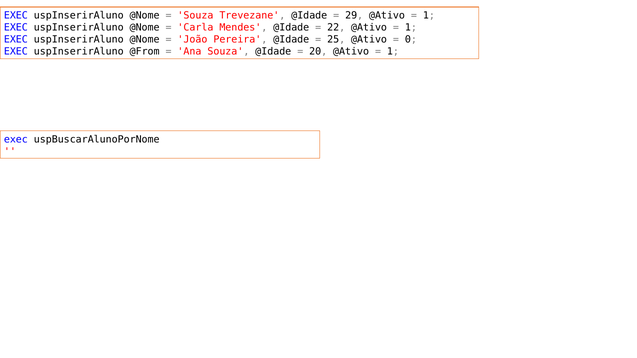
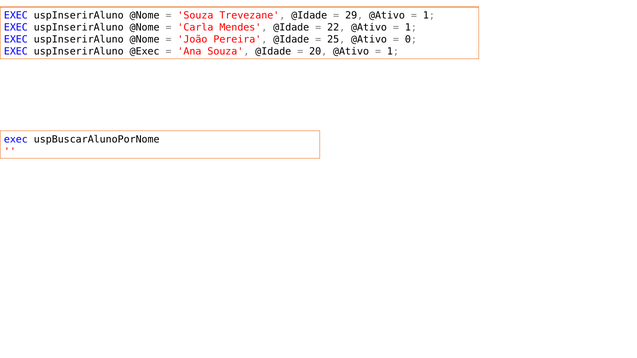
@From: @From -> @Exec (145, 51)
